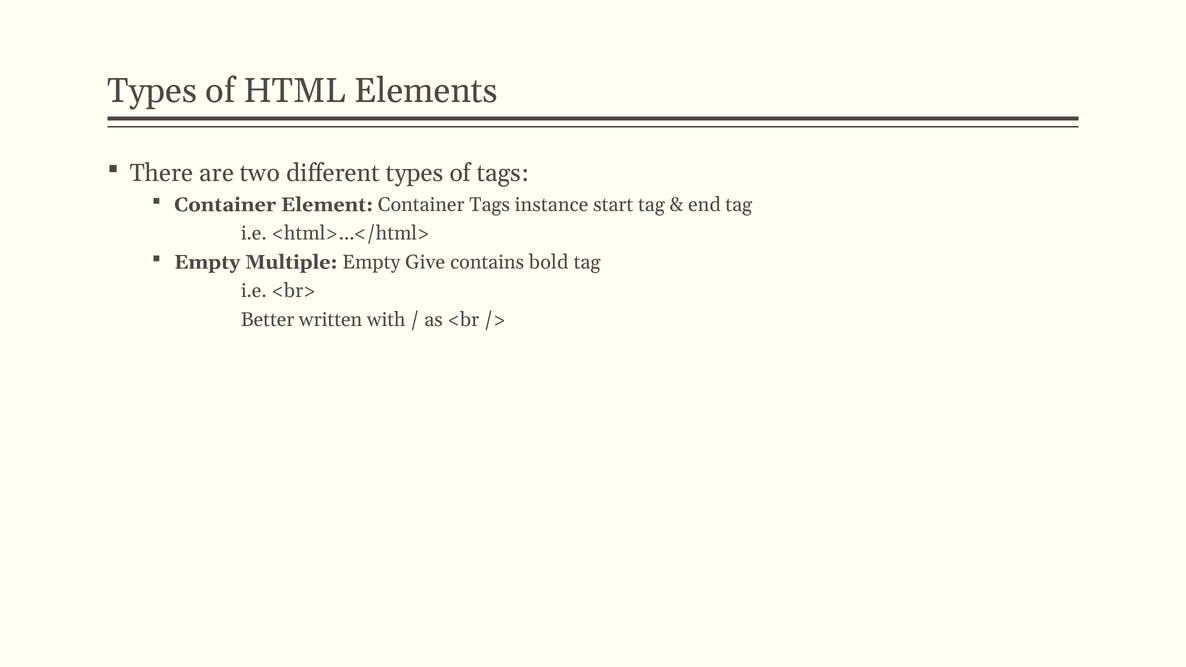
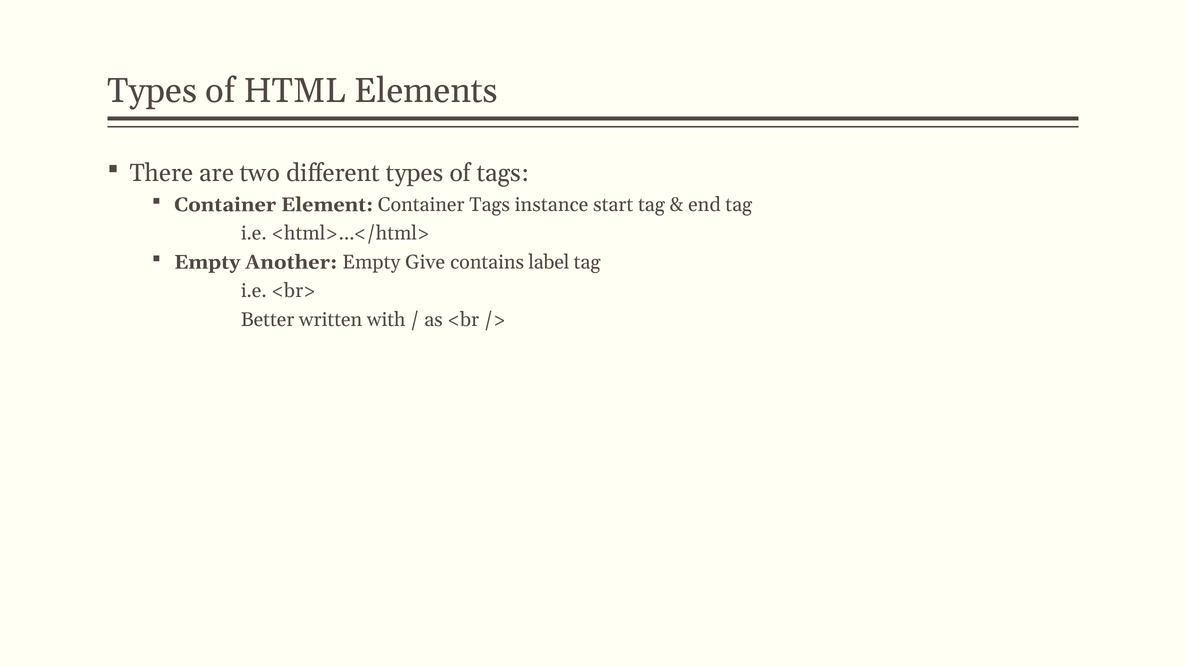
Multiple: Multiple -> Another (291, 262)
bold: bold -> label (549, 262)
